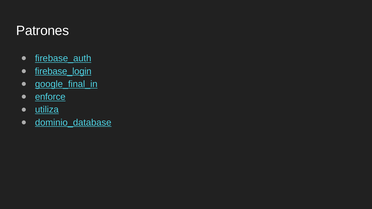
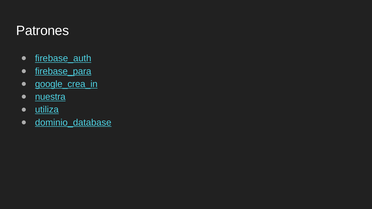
firebase_login: firebase_login -> firebase_para (63, 71)
google_final_in: google_final_in -> google_crea_in (66, 84)
enforce: enforce -> nuestra (50, 97)
